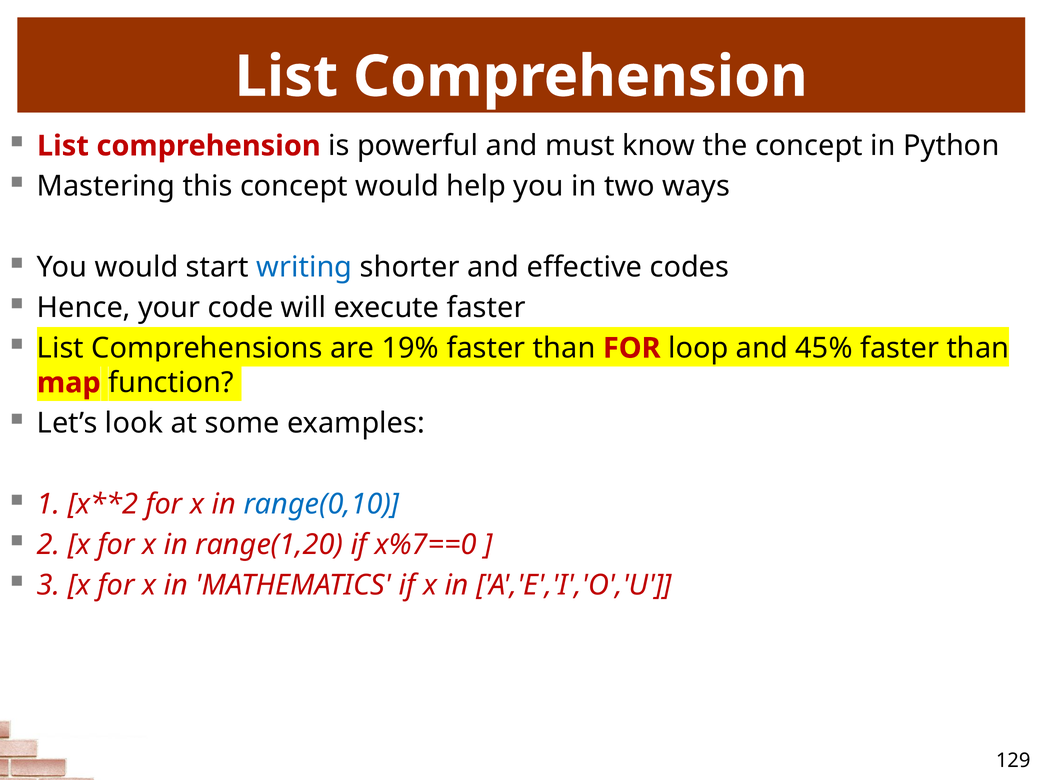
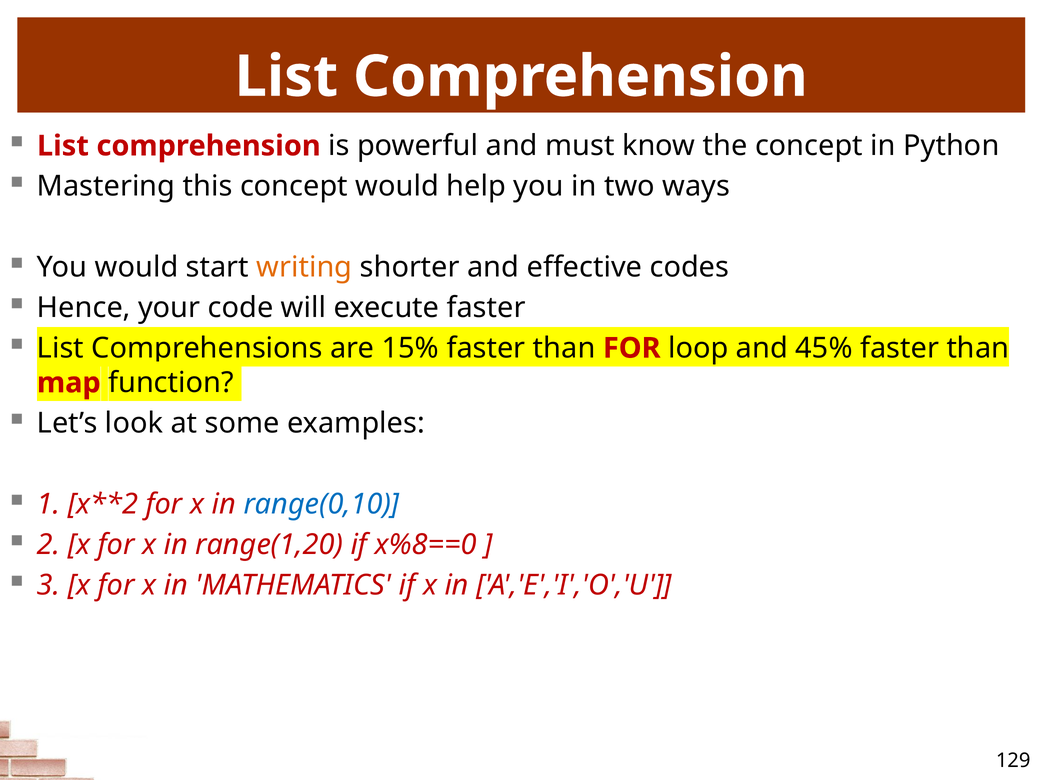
writing colour: blue -> orange (304, 268)
19%: 19% -> 15% (410, 348)
x%7==0: x%7==0 -> x%8==0 (426, 545)
